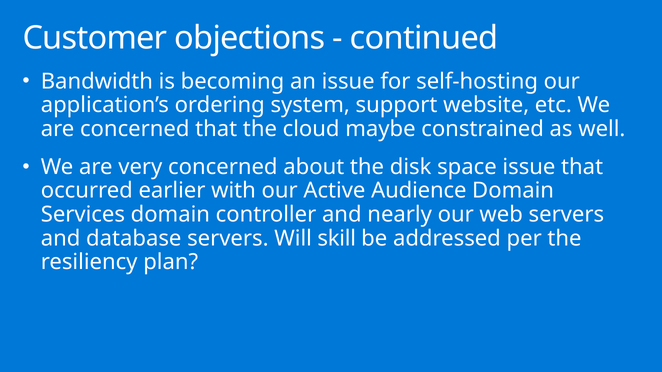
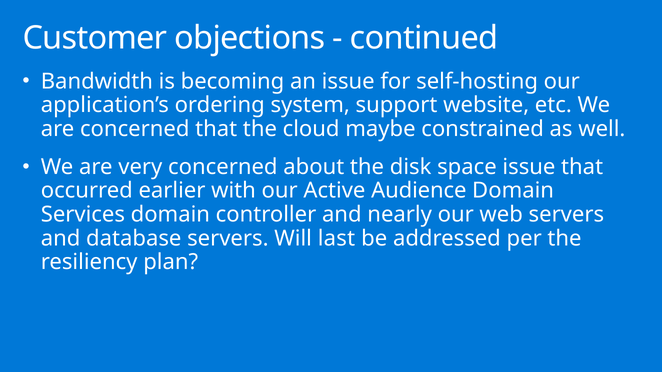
skill: skill -> last (336, 239)
